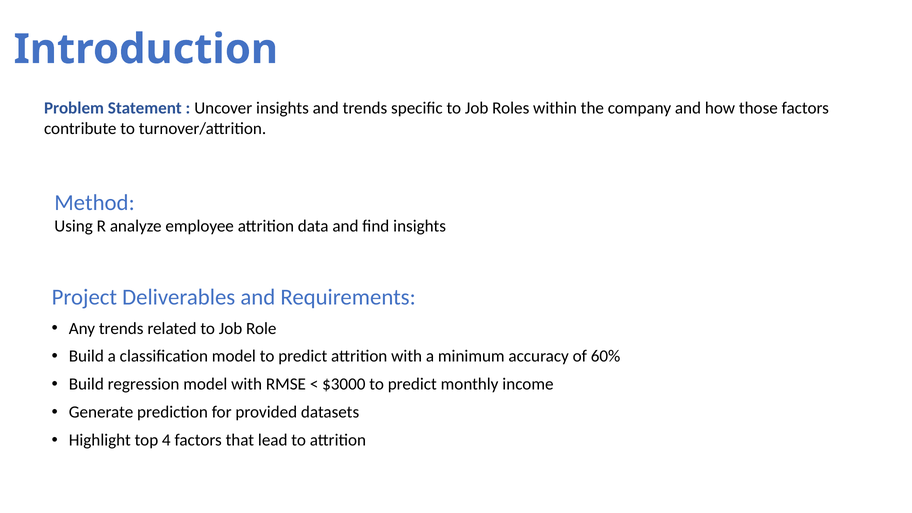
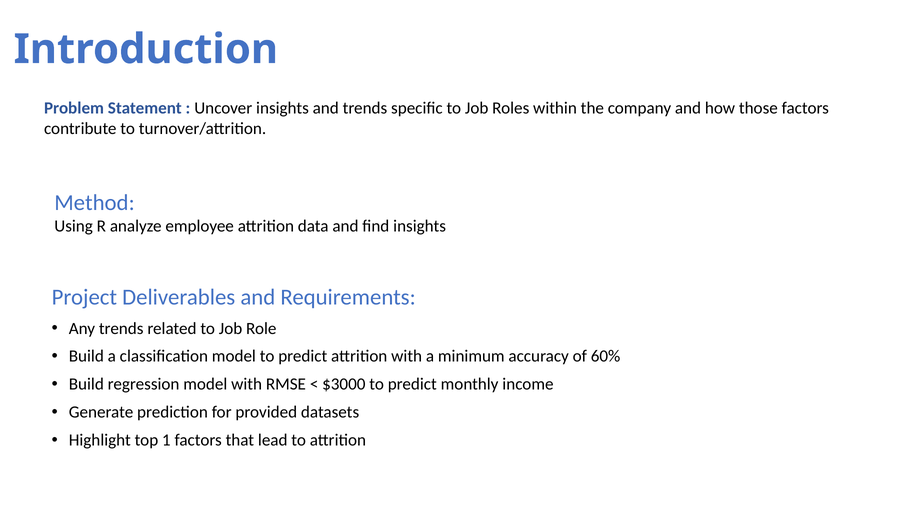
4: 4 -> 1 (166, 440)
